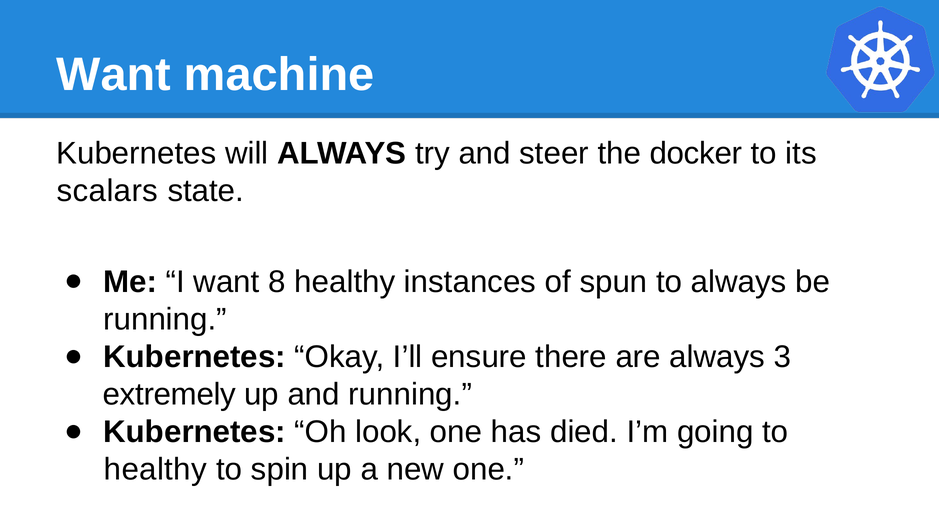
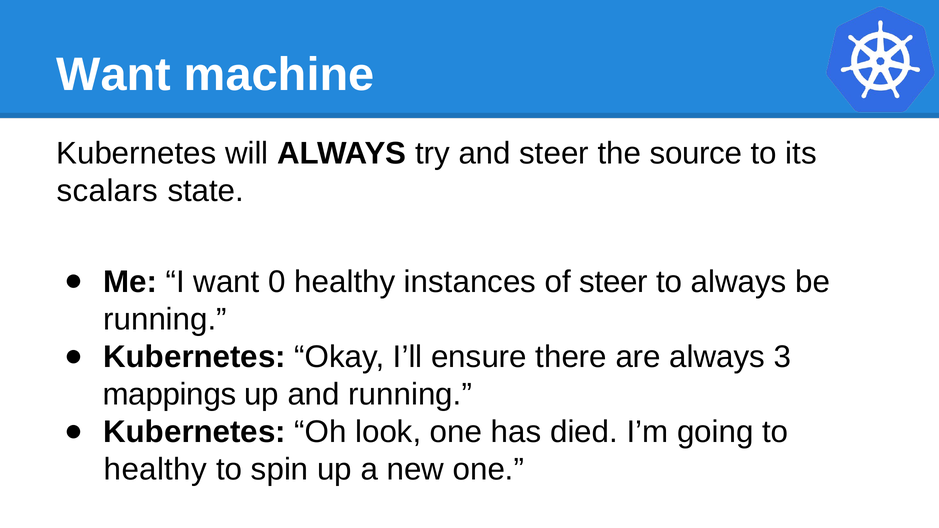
docker: docker -> source (696, 154)
8: 8 -> 0 (277, 282)
of spun: spun -> steer (614, 282)
extremely: extremely -> mappings (169, 395)
